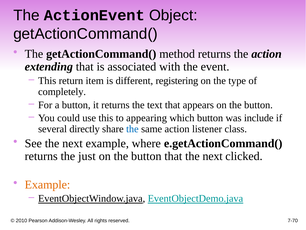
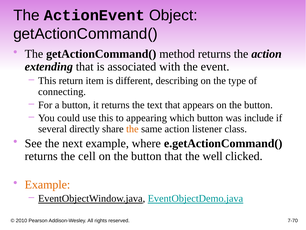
registering: registering -> describing (177, 81)
completely: completely -> connecting (62, 92)
the colour: blue -> orange (132, 129)
just: just -> cell (87, 156)
that the next: next -> well (213, 156)
